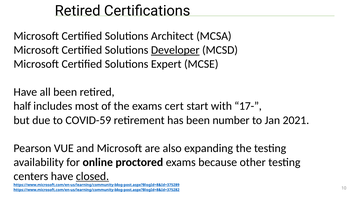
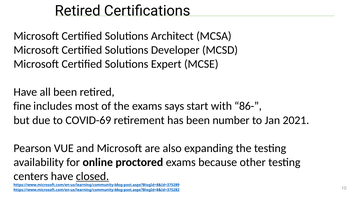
Developer underline: present -> none (175, 50)
half: half -> fine (22, 106)
cert: cert -> says (174, 106)
17-: 17- -> 86- (248, 106)
COVID-59: COVID-59 -> COVID-69 (88, 120)
